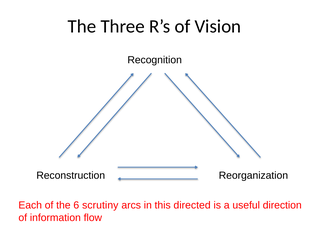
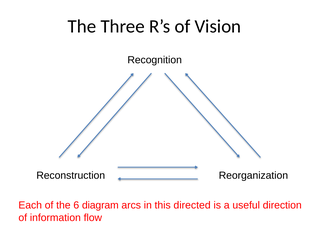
scrutiny: scrutiny -> diagram (100, 205)
